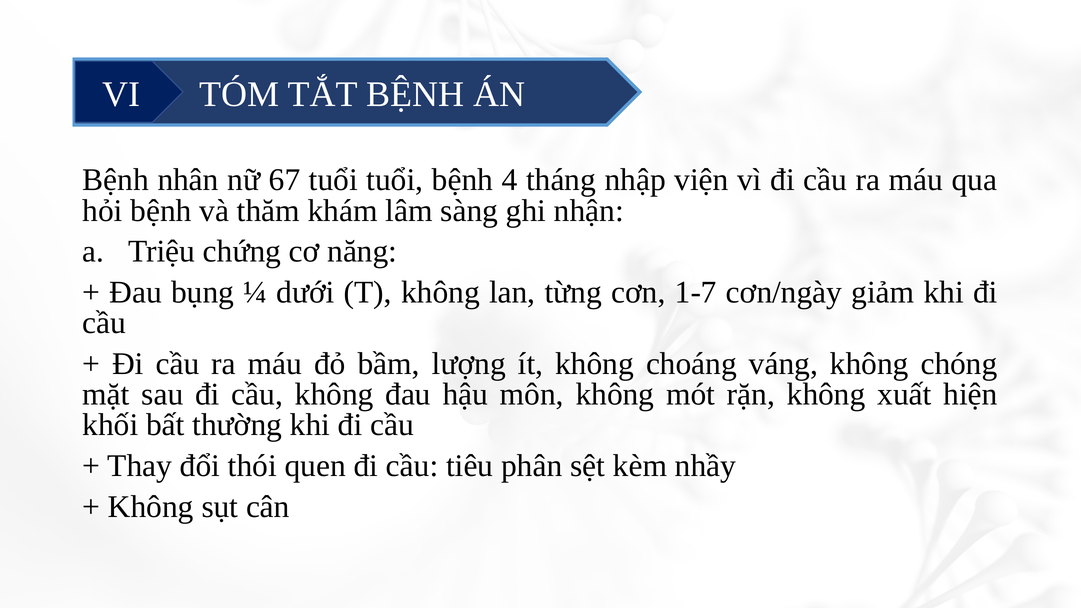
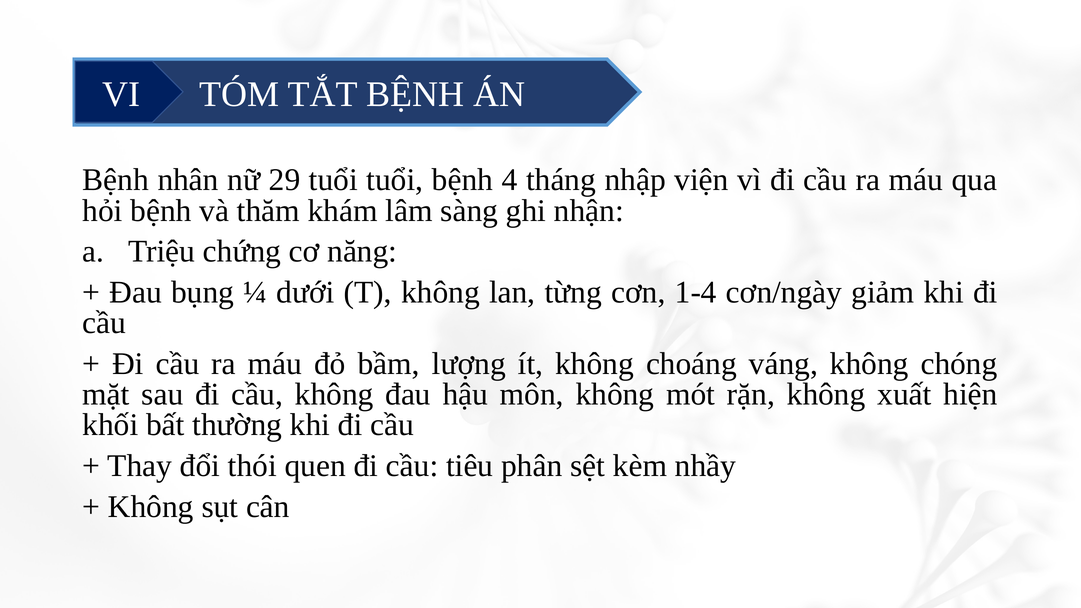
67: 67 -> 29 (285, 180)
1-7: 1-7 -> 1-4 (696, 292)
